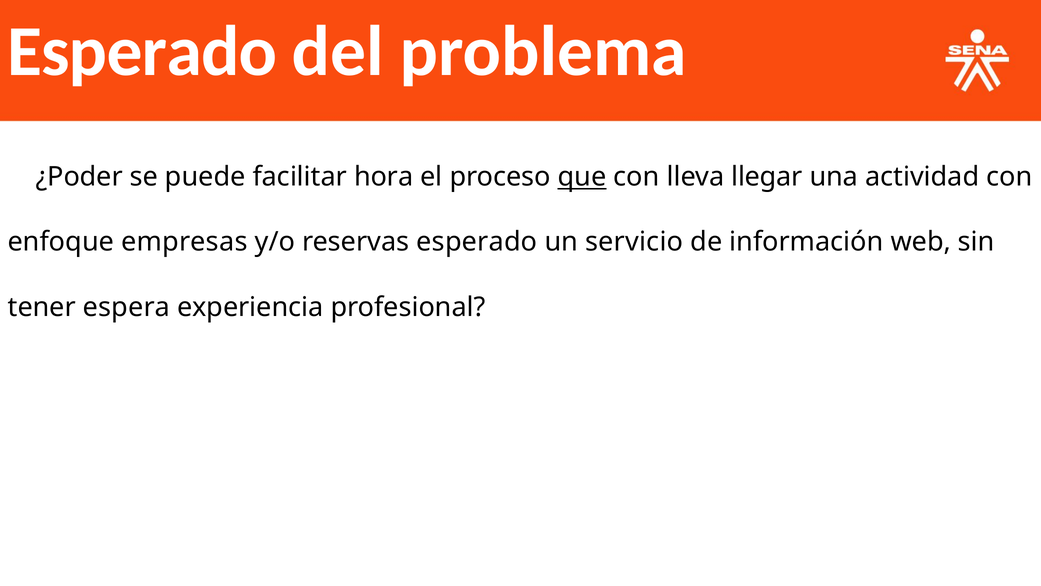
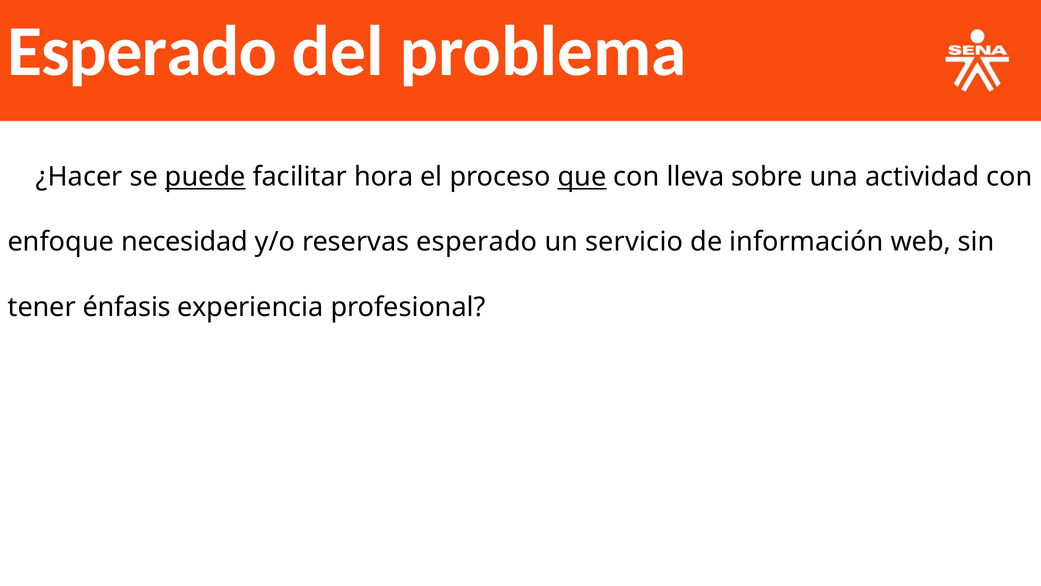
¿Poder: ¿Poder -> ¿Hacer (79, 177)
puede underline: none -> present (205, 177)
llegar: llegar -> sobre (767, 177)
empresas: empresas -> necesidad (185, 242)
espera: espera -> énfasis (127, 307)
